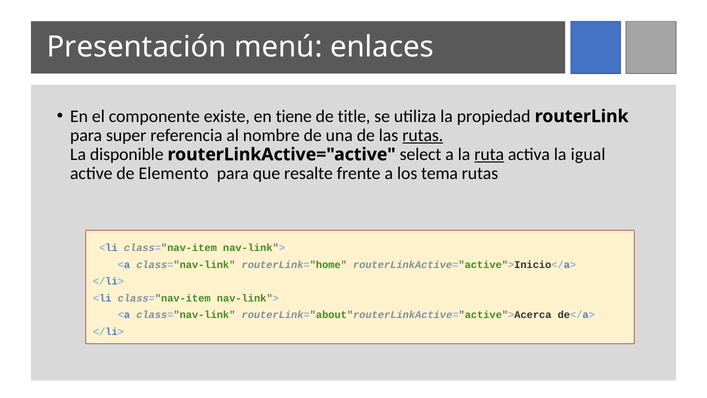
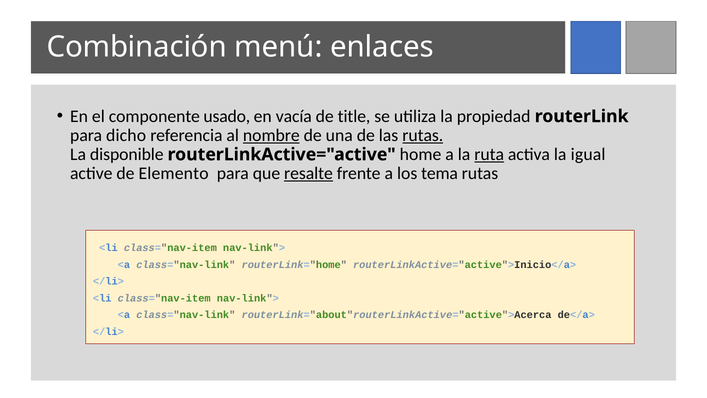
Presentación: Presentación -> Combinación (137, 47)
existe: existe -> usado (227, 116)
tiene: tiene -> vacía (294, 116)
super: super -> dicho (126, 135)
nombre underline: none -> present (271, 135)
select: select -> home (421, 154)
resalte underline: none -> present (308, 173)
